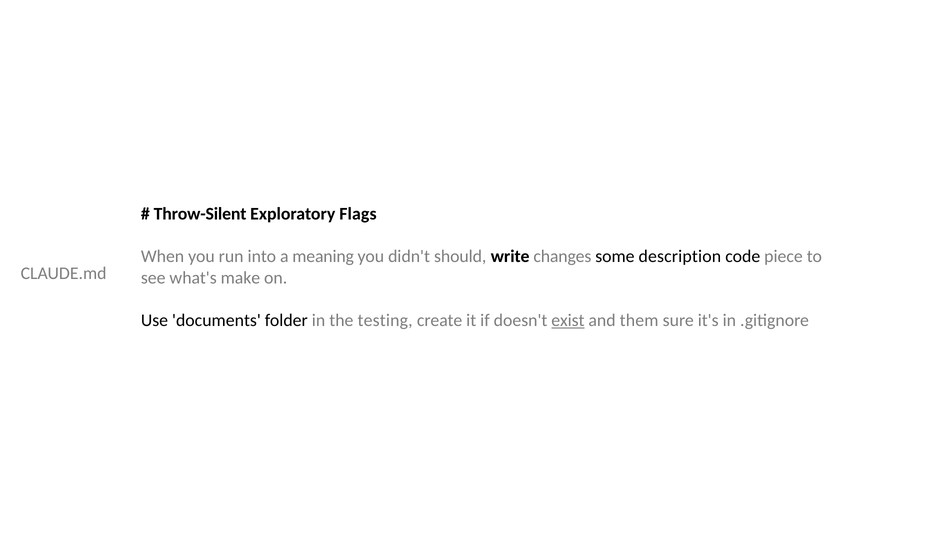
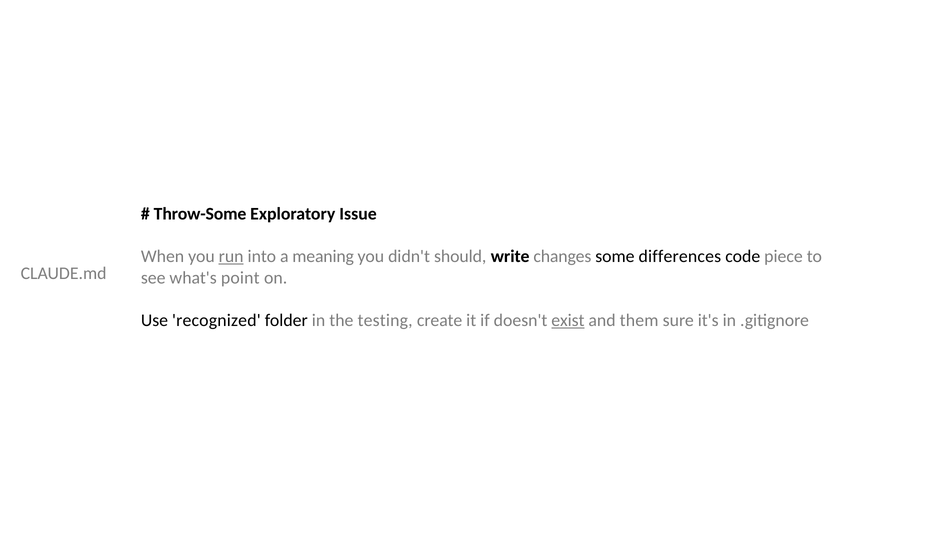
Throw-Silent: Throw-Silent -> Throw-Some (200, 214)
Flags: Flags -> Issue (358, 214)
run underline: none -> present (231, 256)
description: description -> differences (680, 256)
make: make -> point (240, 278)
documents: documents -> recognized (216, 320)
